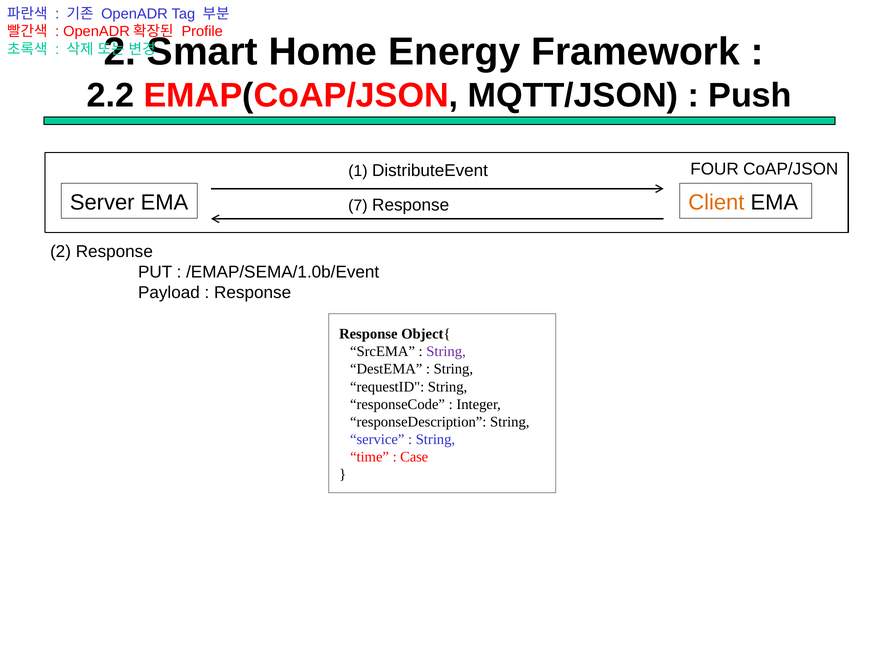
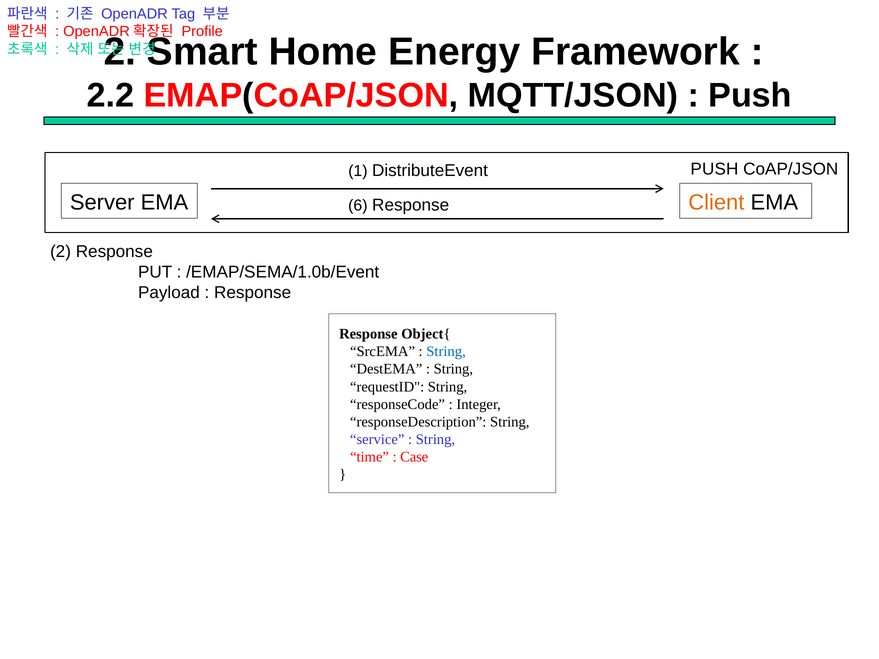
FOUR: FOUR -> PUSH (714, 169)
7: 7 -> 6 (358, 205)
String colour: purple -> blue (446, 352)
